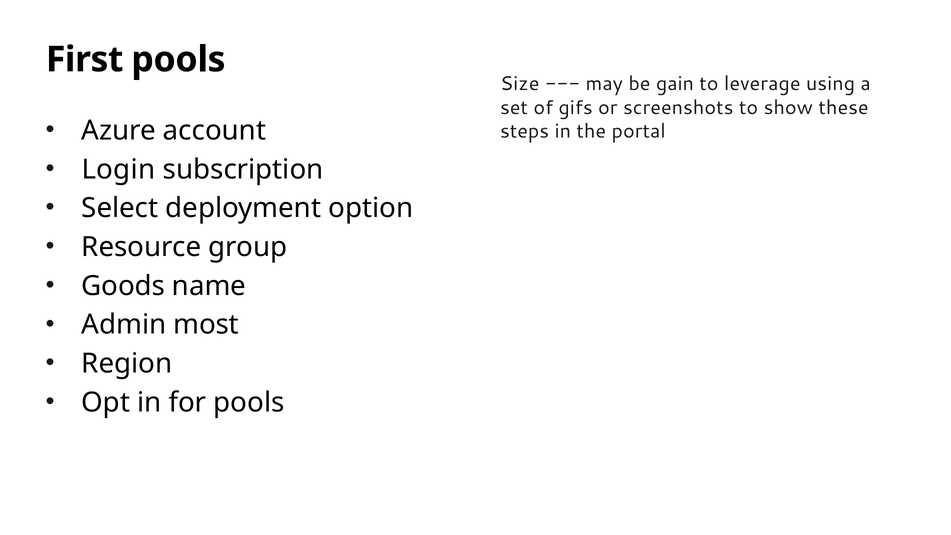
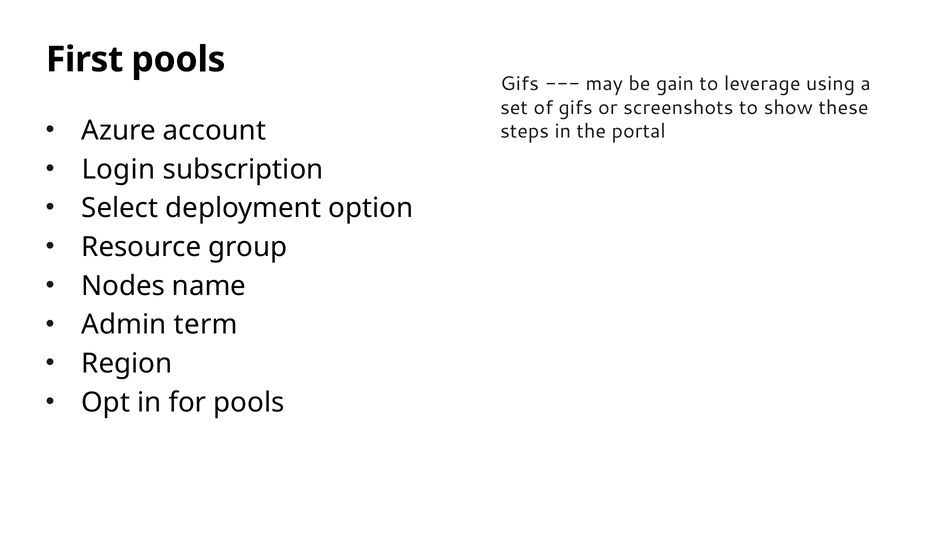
Size: Size -> Gifs (520, 84)
Goods: Goods -> Nodes (123, 286)
most: most -> term (206, 325)
